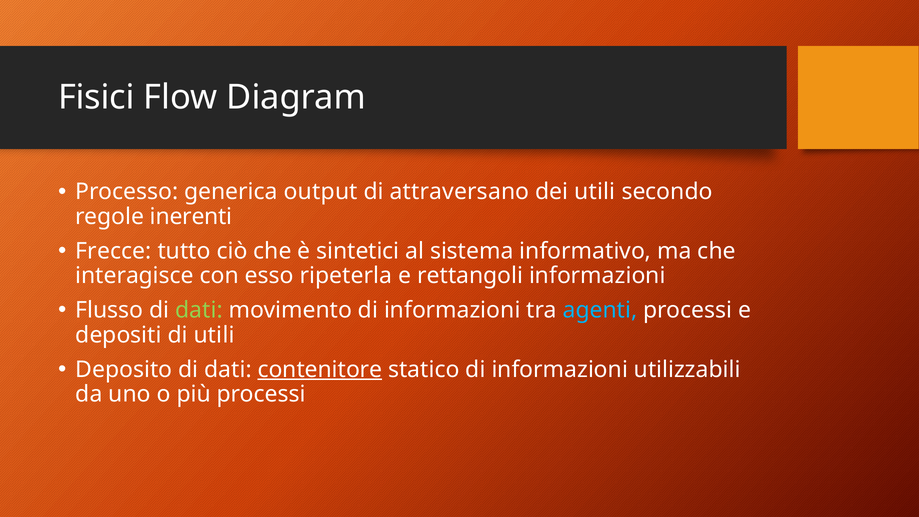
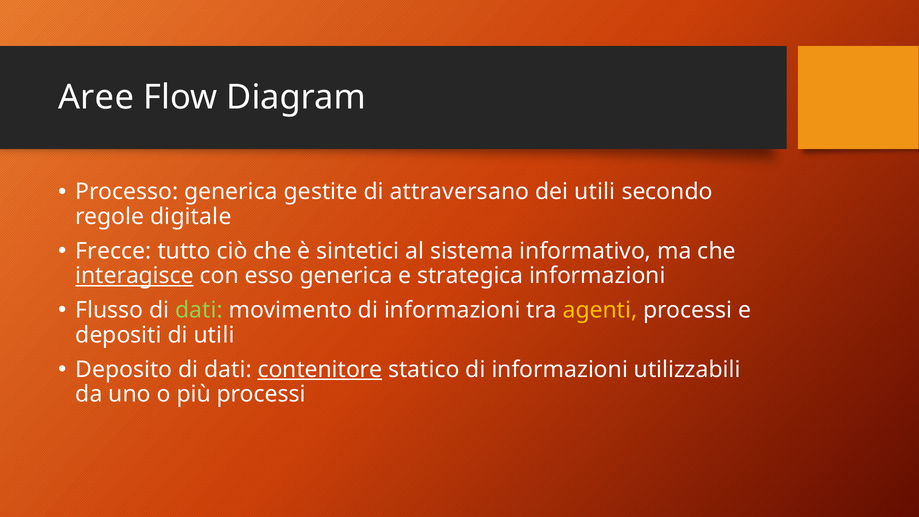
Fisici: Fisici -> Aree (96, 97)
output: output -> gestite (321, 192)
inerenti: inerenti -> digitale (191, 217)
interagisce underline: none -> present (135, 276)
esso ripeterla: ripeterla -> generica (346, 276)
rettangoli: rettangoli -> strategica (470, 276)
agenti colour: light blue -> yellow (600, 310)
